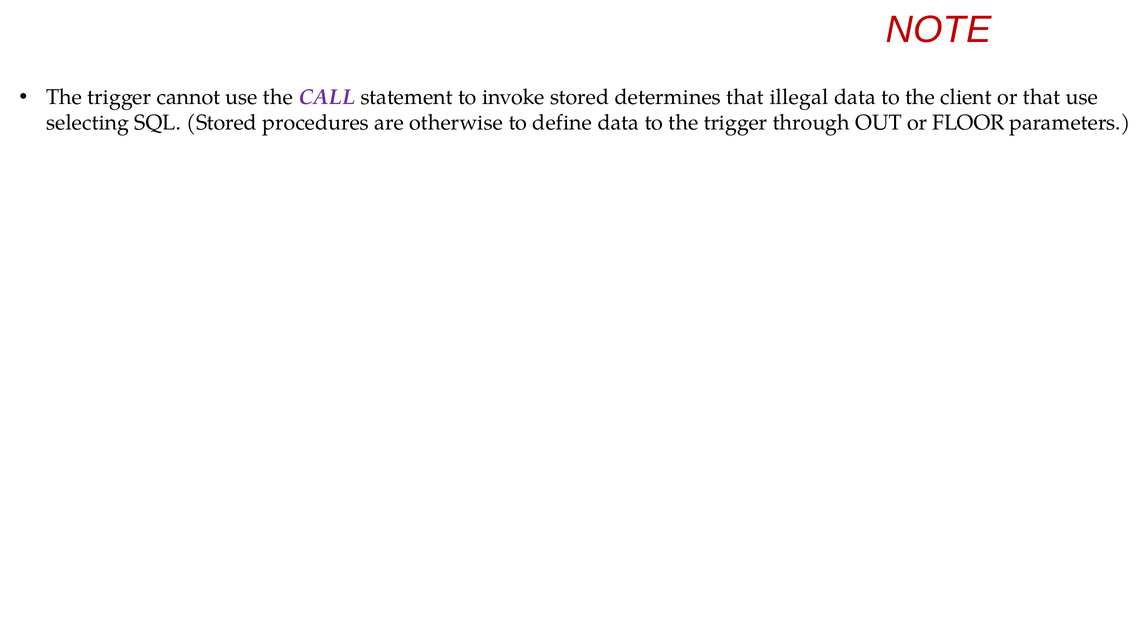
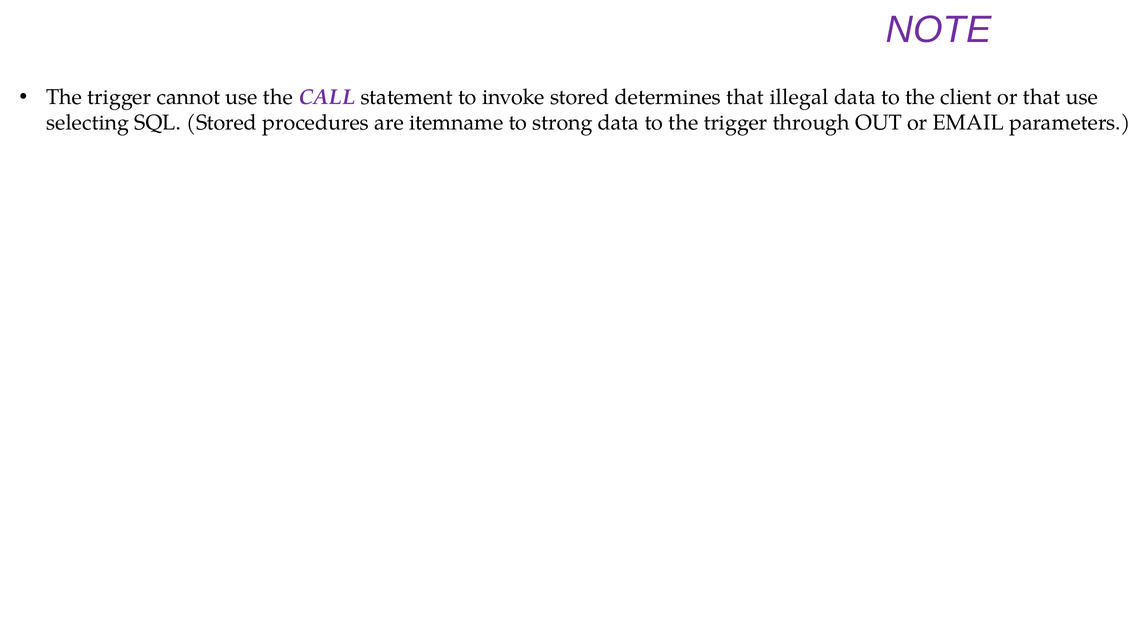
NOTE colour: red -> purple (939, 30)
otherwise: otherwise -> itemname (456, 123)
define: define -> strong (562, 123)
FLOOR: FLOOR -> EMAIL (968, 123)
